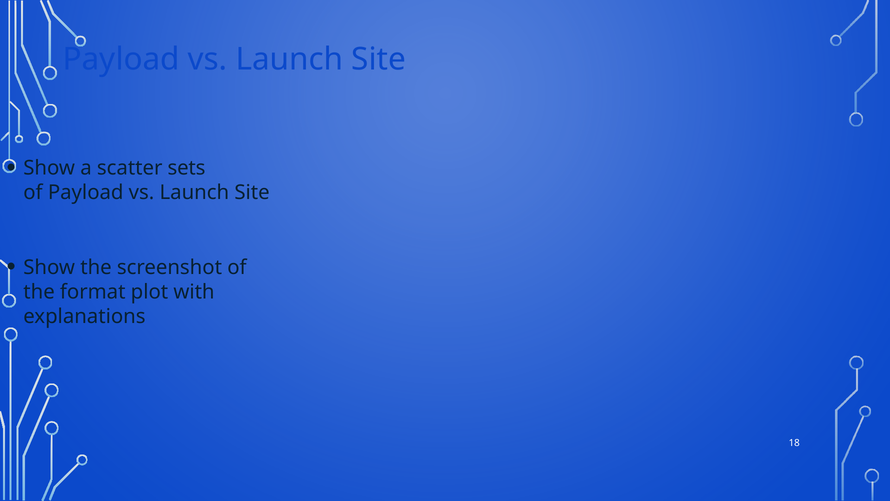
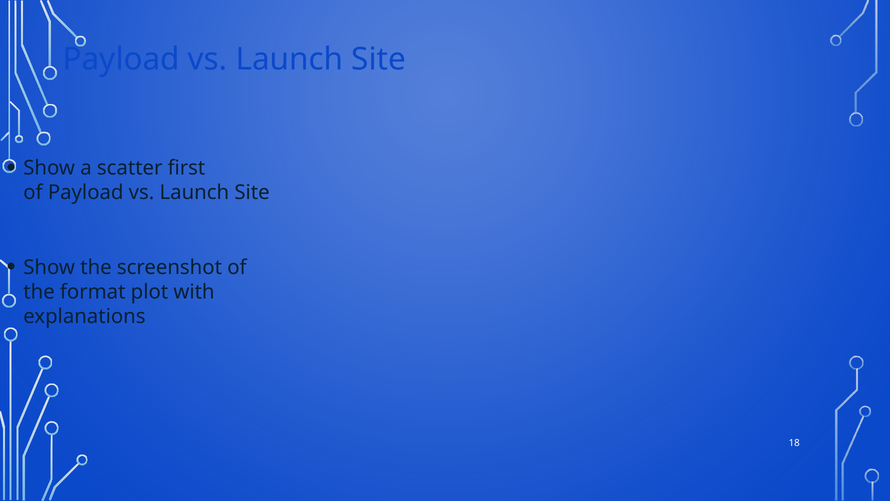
sets: sets -> first (186, 168)
